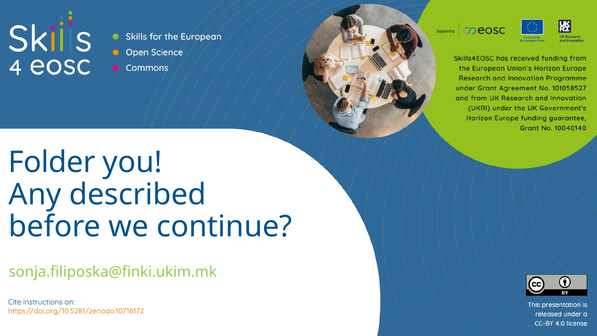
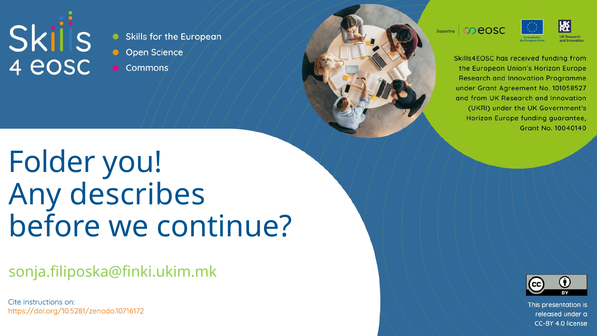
described: described -> describes (138, 194)
